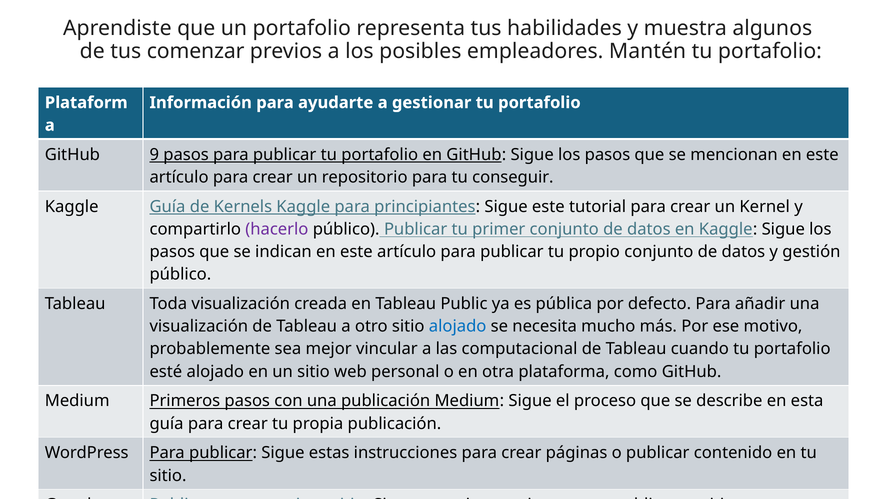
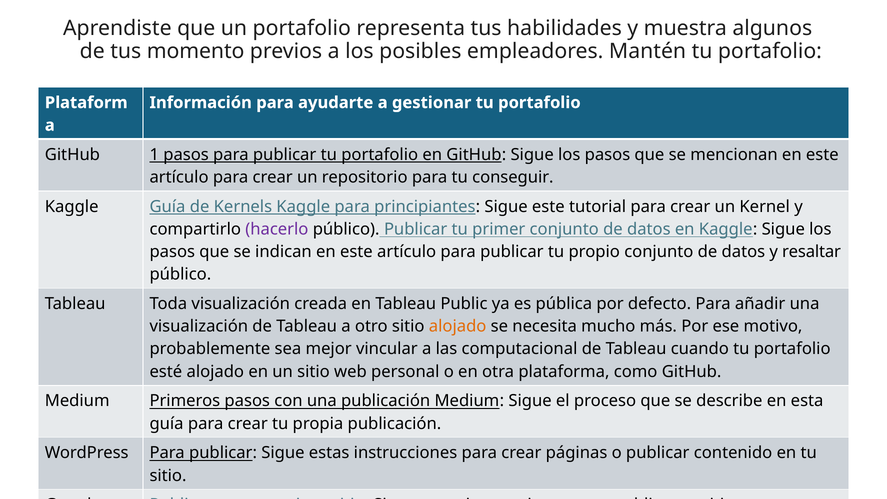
comenzar: comenzar -> momento (196, 51)
9: 9 -> 1 (154, 155)
gestión: gestión -> resaltar (811, 252)
alojado colour: blue -> orange (458, 326)
